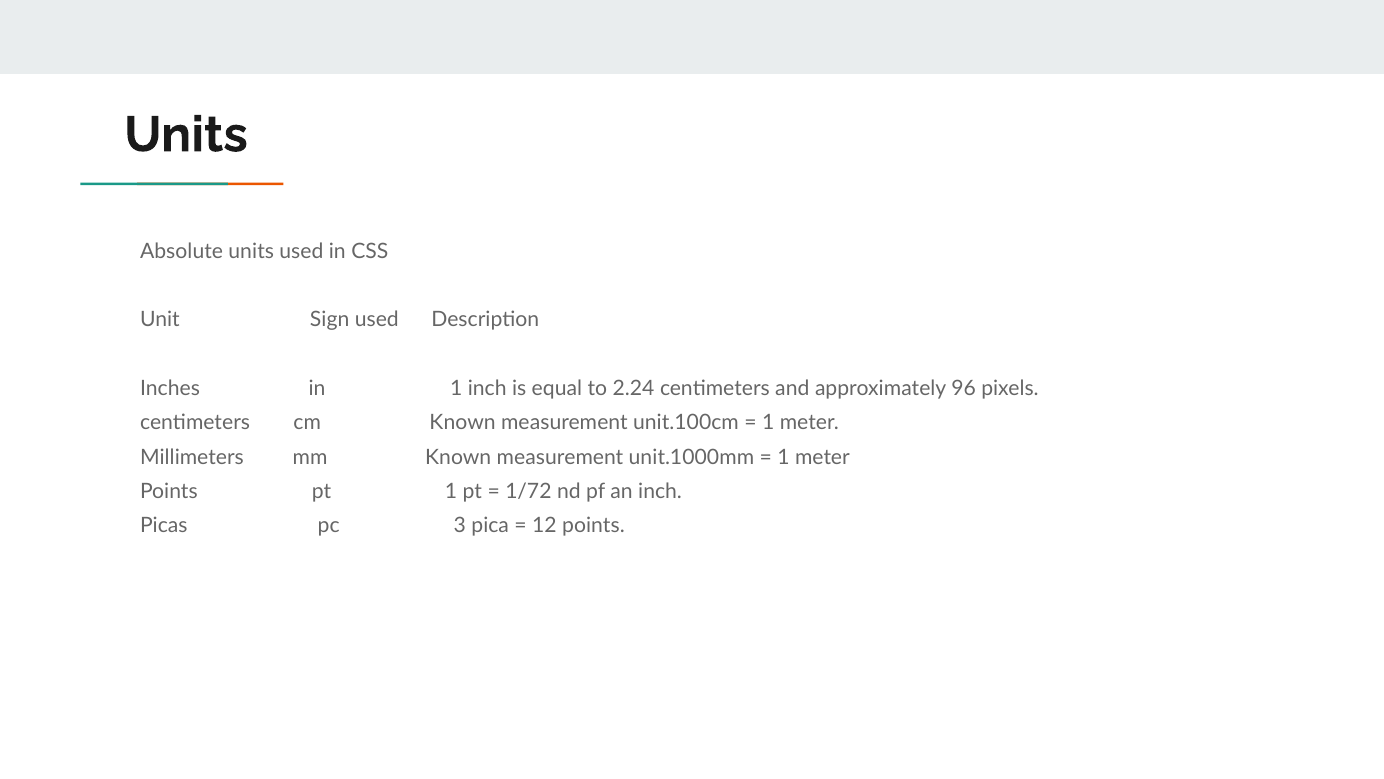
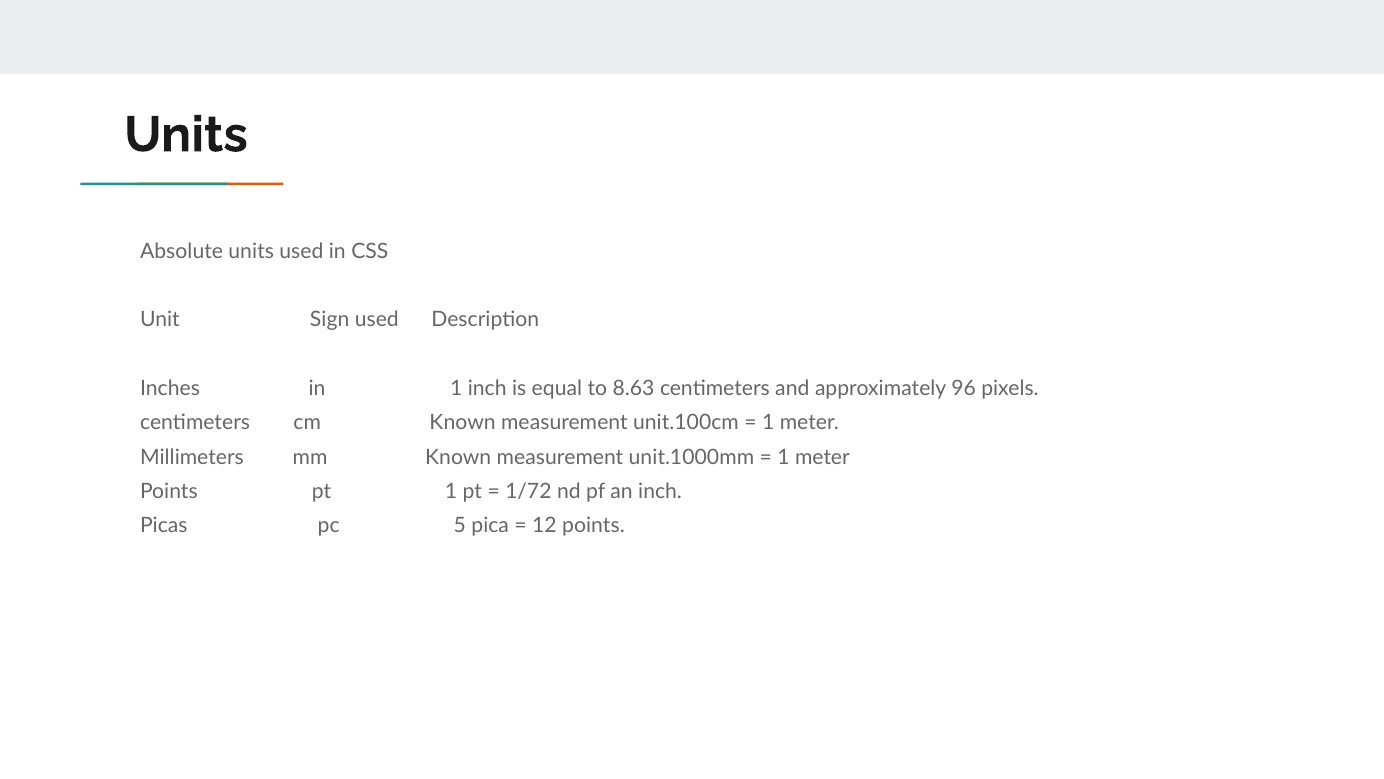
2.24: 2.24 -> 8.63 (634, 388)
3: 3 -> 5 (460, 525)
